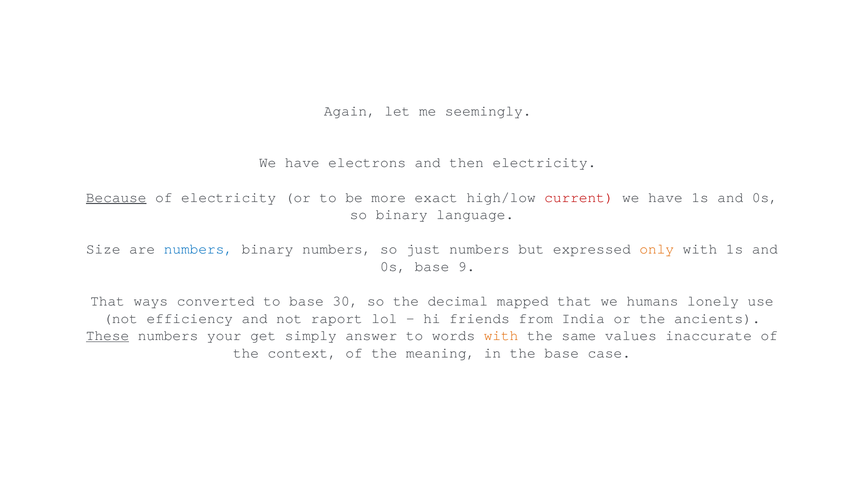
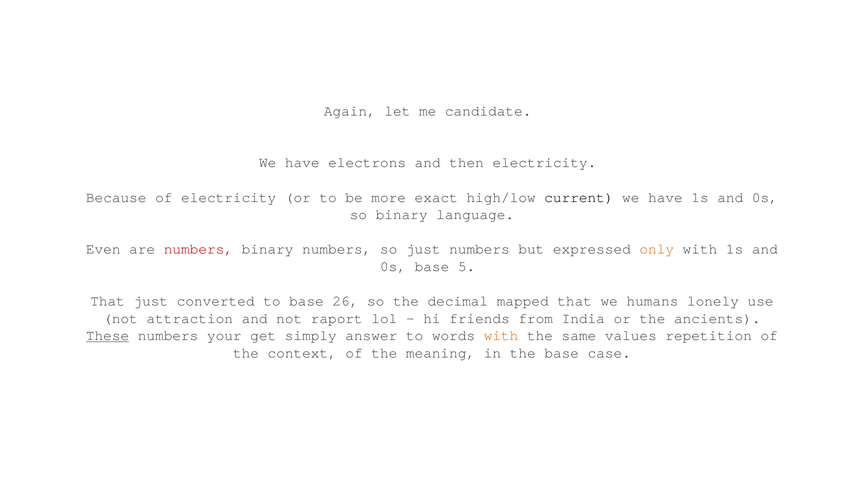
seemingly: seemingly -> candidate (488, 111)
Because underline: present -> none (116, 197)
current colour: red -> black (579, 197)
Size: Size -> Even (103, 249)
numbers colour: blue -> red (198, 249)
9: 9 -> 5 (467, 266)
That ways: ways -> just (151, 301)
30: 30 -> 26 (345, 301)
efficiency: efficiency -> attraction (190, 318)
inaccurate: inaccurate -> repetition (709, 336)
